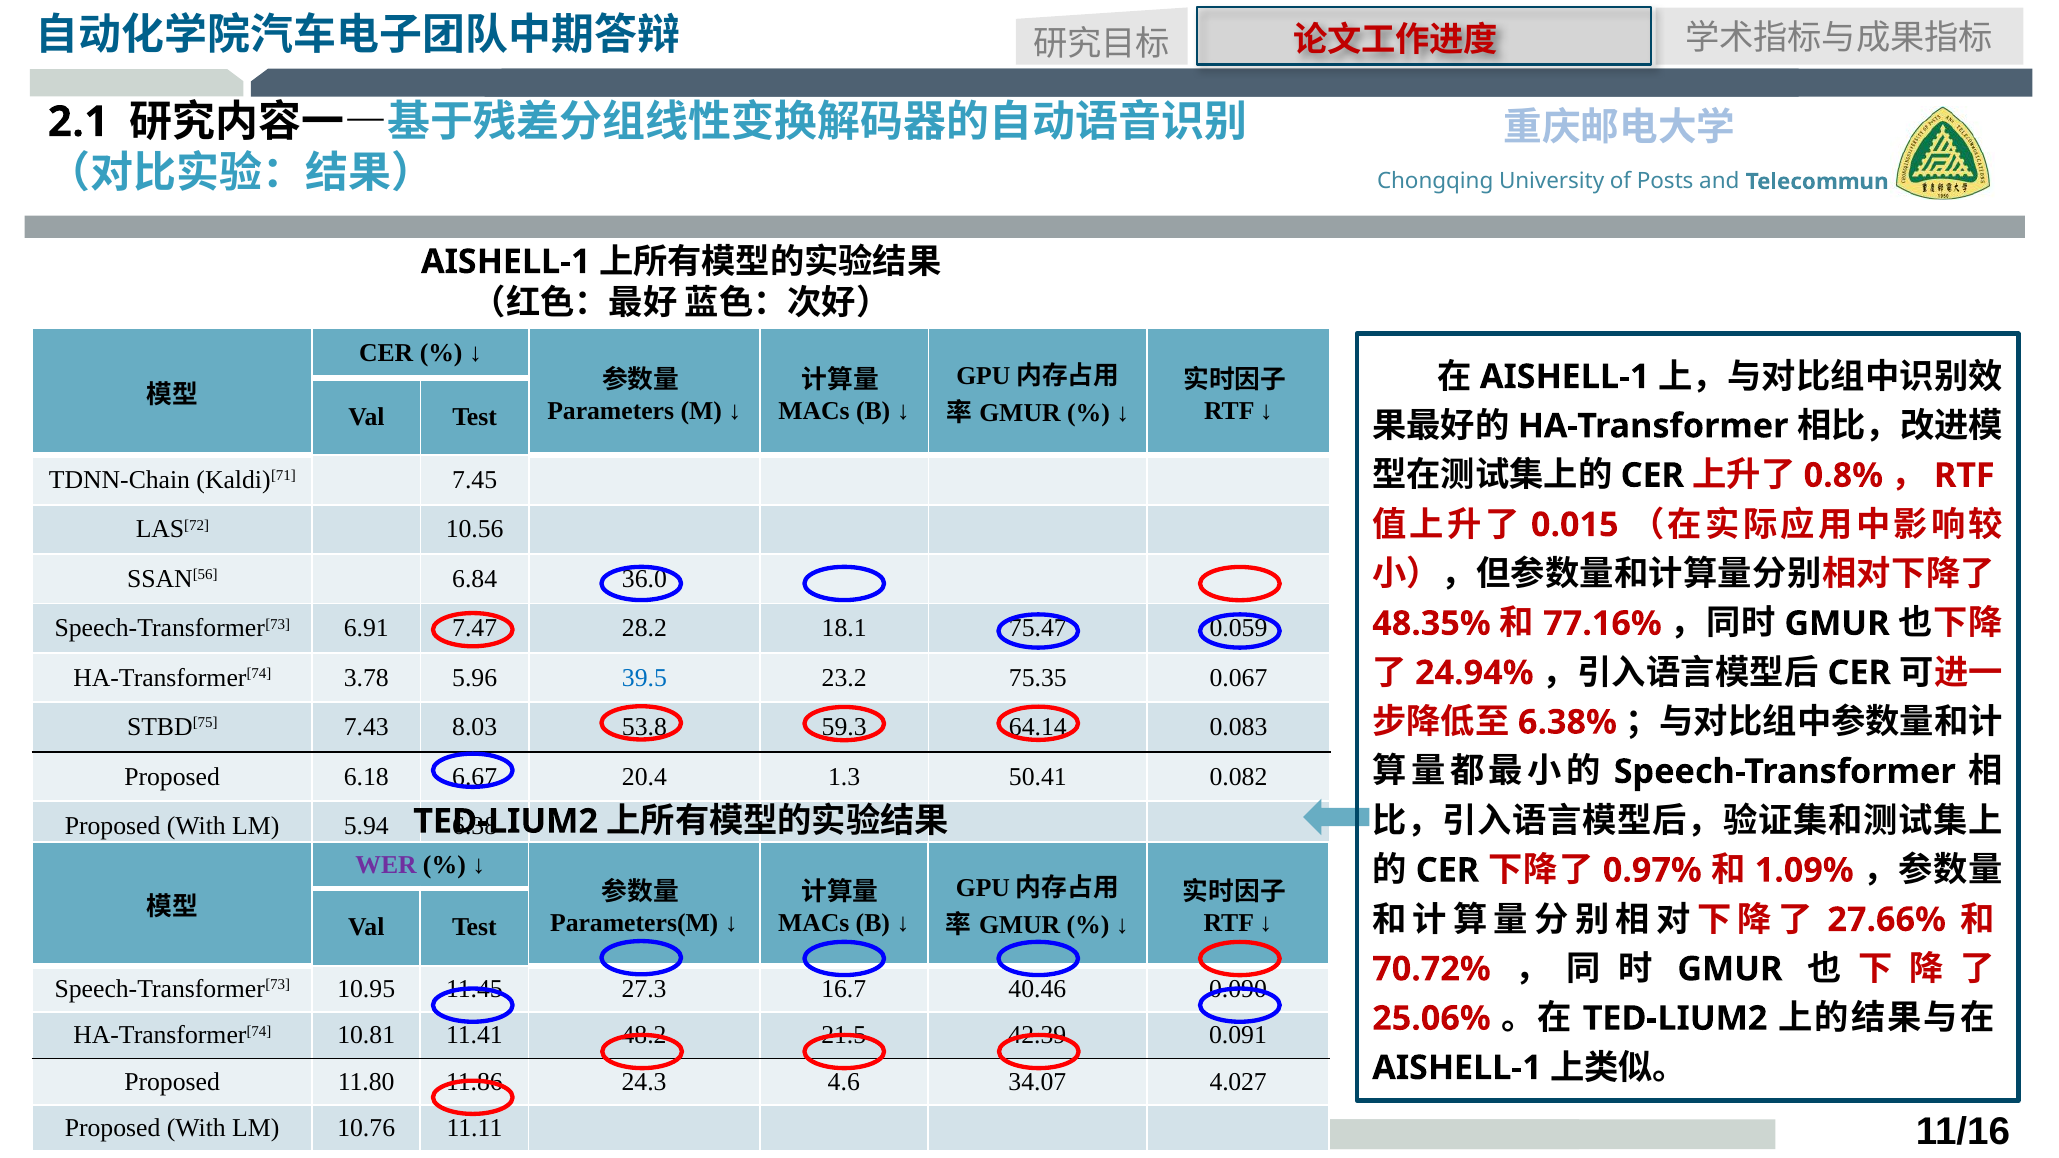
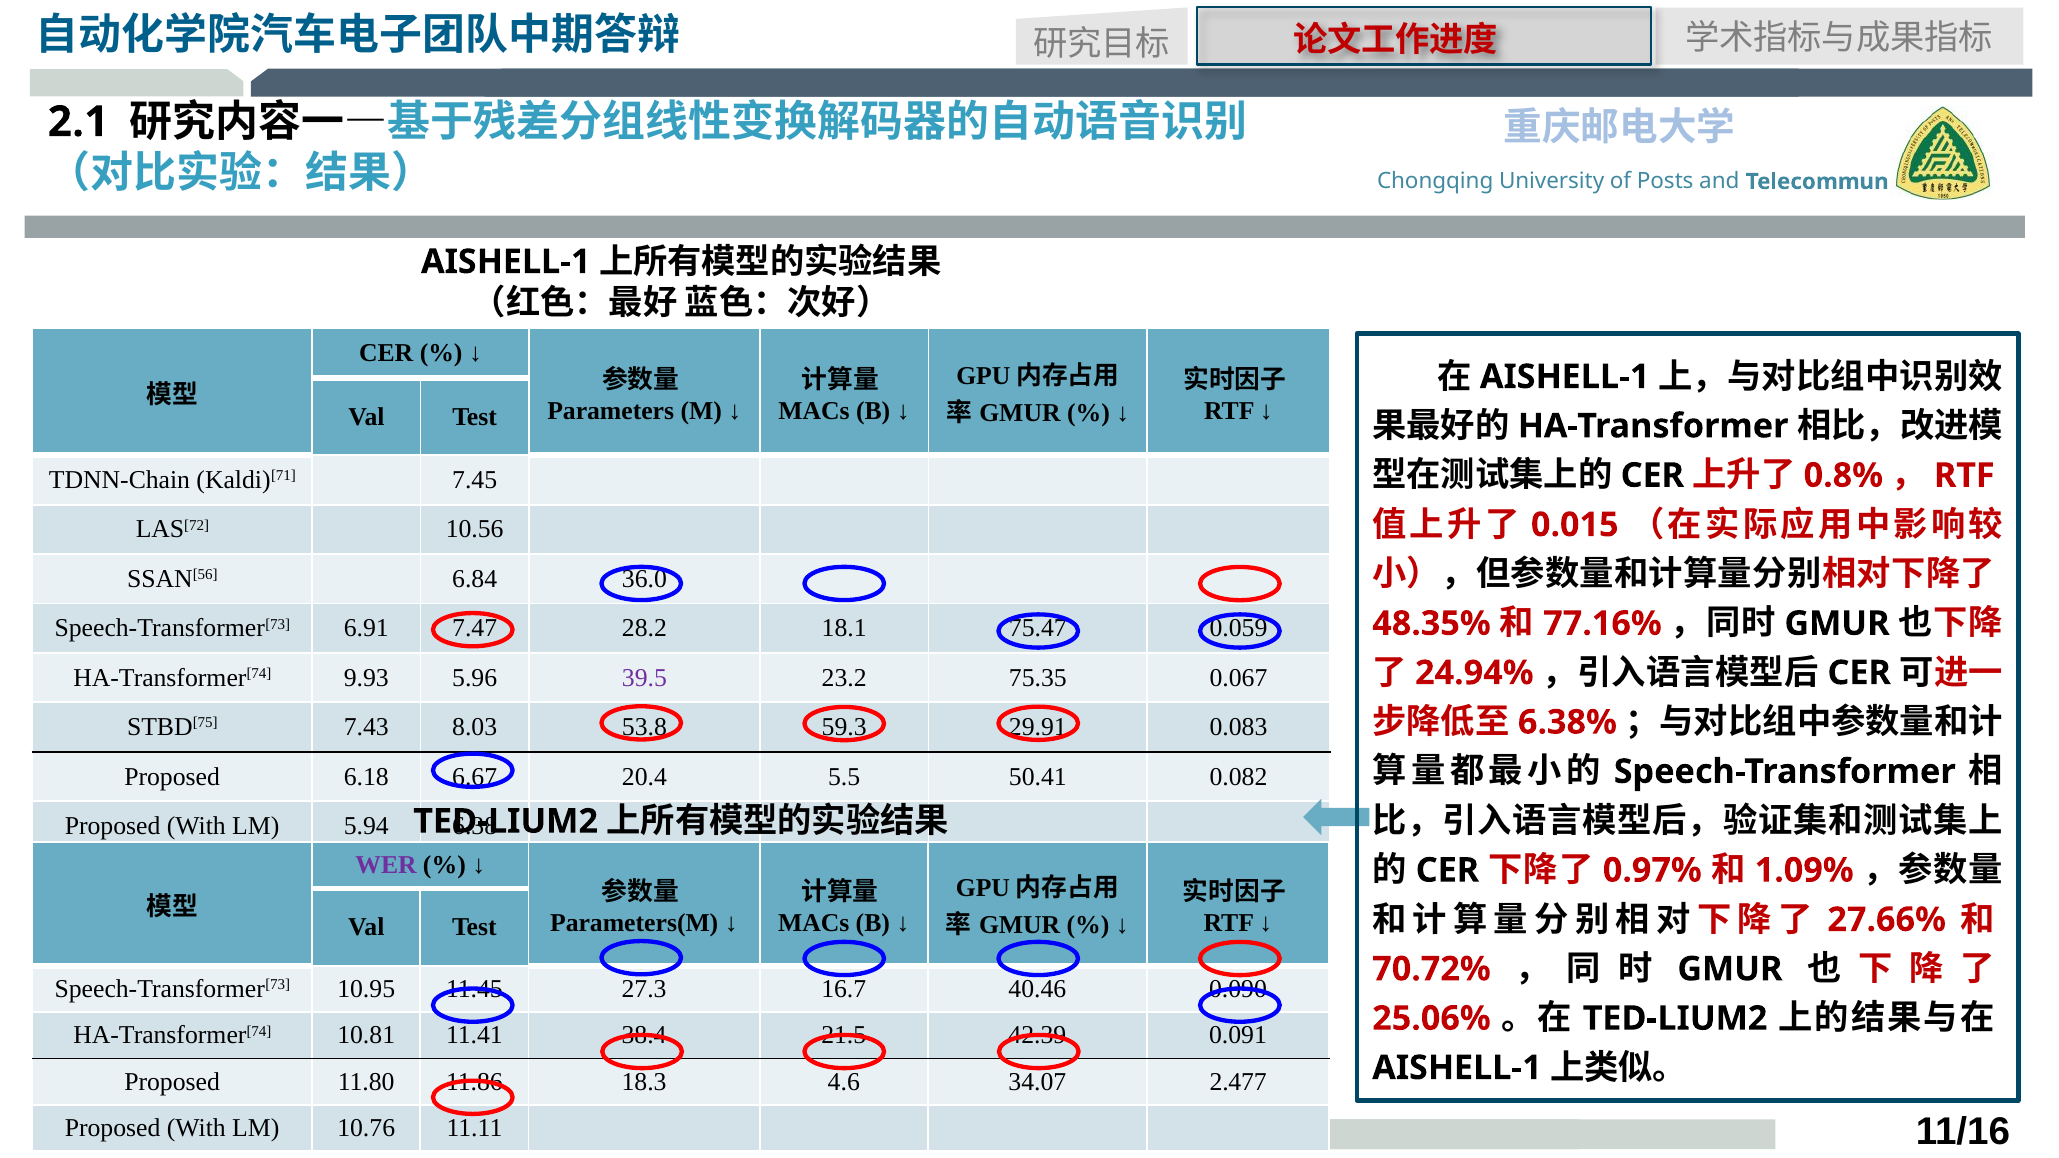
3.78: 3.78 -> 9.93 (366, 678)
39.5 colour: blue -> purple (644, 678)
64.14: 64.14 -> 29.91 (1038, 727)
1.3: 1.3 -> 5.5 (844, 777)
48.2: 48.2 -> 38.4 (644, 1036)
24.3: 24.3 -> 18.3 (644, 1082)
4.027: 4.027 -> 2.477 (1238, 1082)
